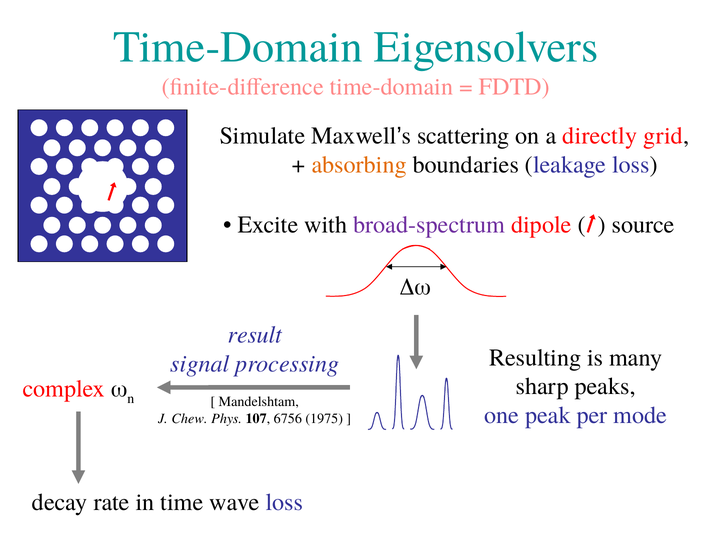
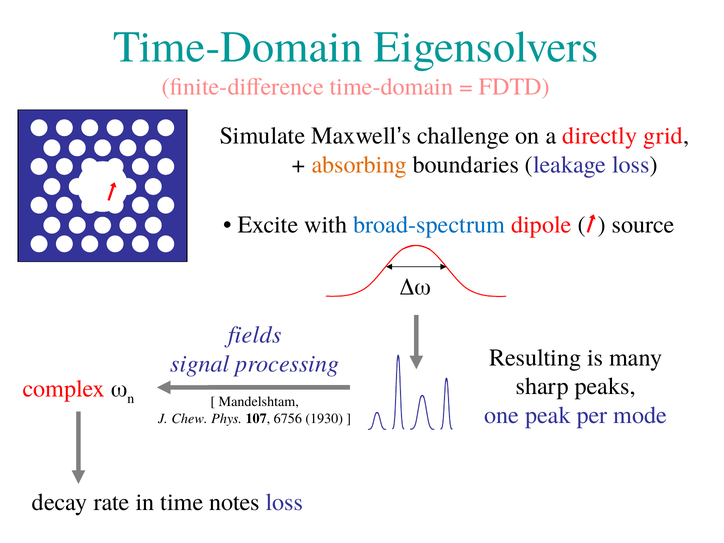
scattering: scattering -> challenge (463, 136)
broad-spectrum colour: purple -> blue (429, 225)
result: result -> fields (255, 335)
1975: 1975 -> 1930 (324, 419)
wave: wave -> notes (234, 502)
